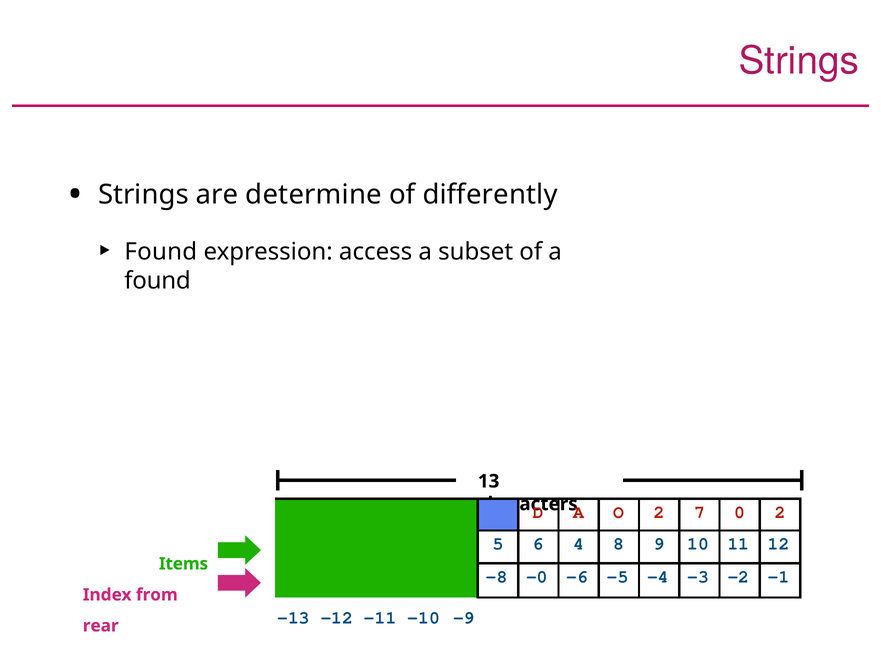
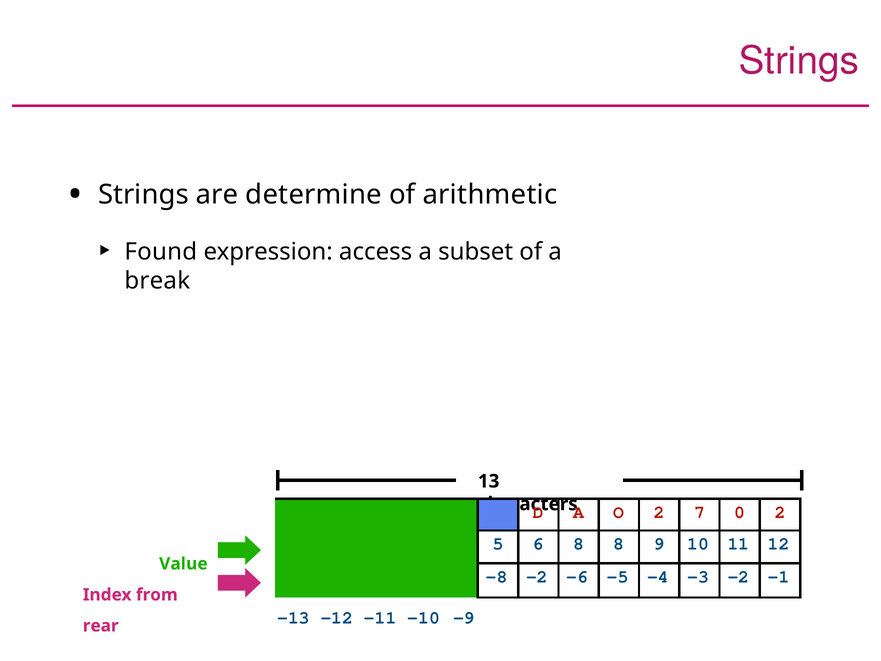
diﬀerently: diﬀerently -> arithmetic (490, 194)
found: found -> break (157, 280)
6 4: 4 -> 8 (579, 544)
Items: Items -> Value (183, 564)
-8 -0: -0 -> -2 (537, 576)
